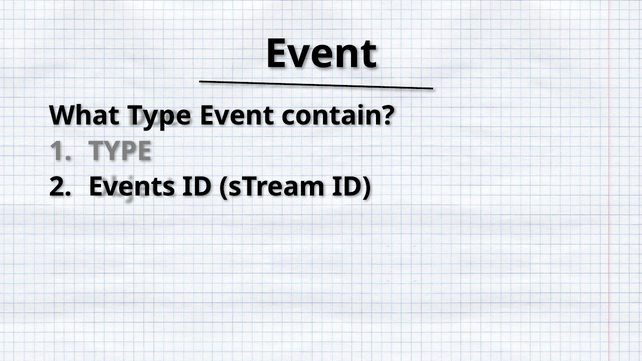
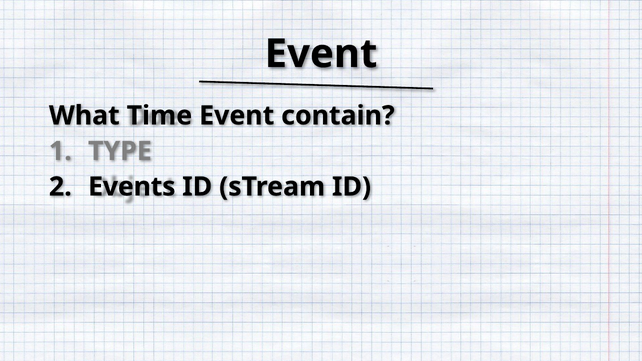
What Type: Type -> Time (159, 116)
